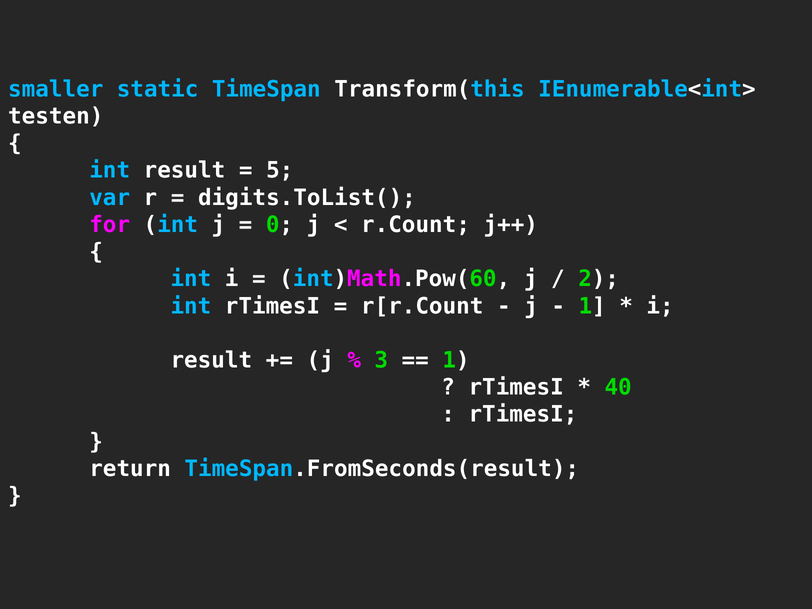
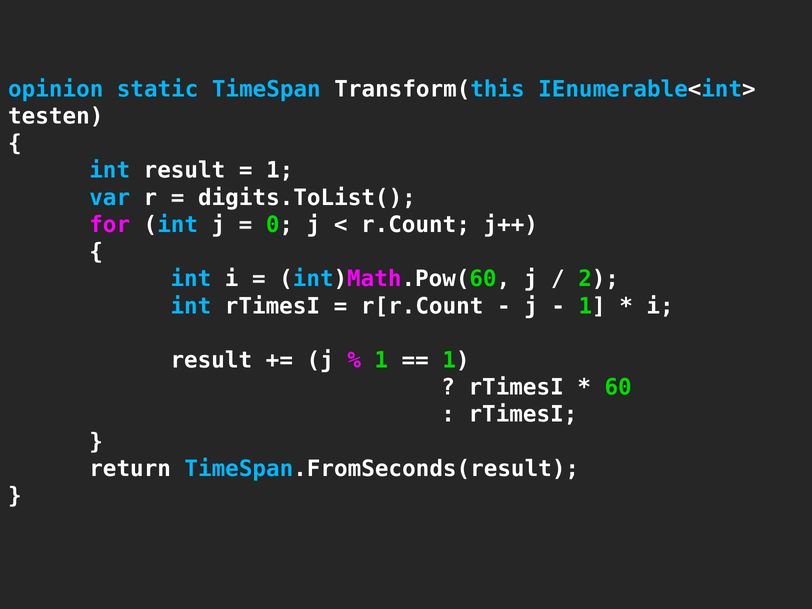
smaller: smaller -> opinion (56, 89)
5: 5 -> 1 (280, 171)
3: 3 -> 1 (381, 360)
40: 40 -> 60 (618, 387)
